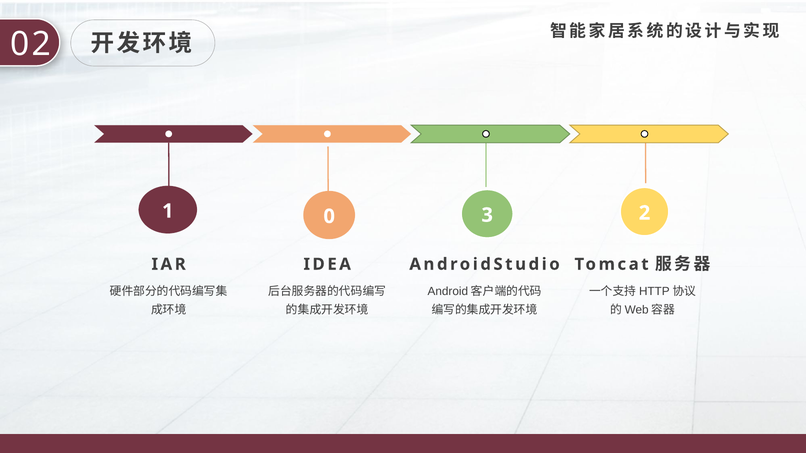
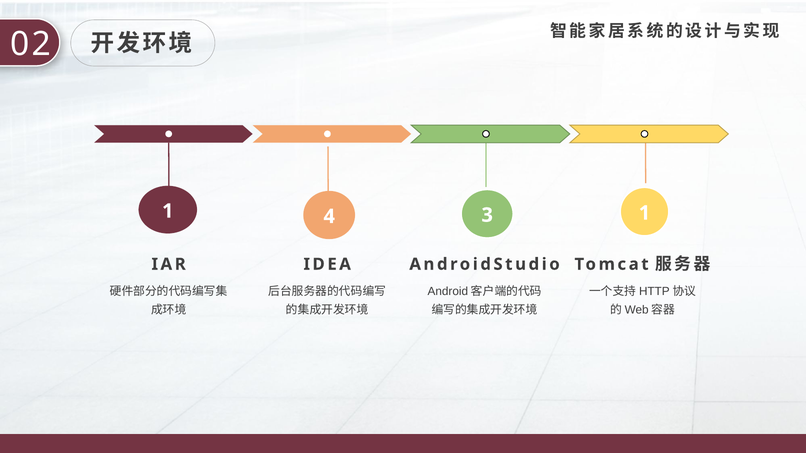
0: 0 -> 4 (329, 217)
3 2: 2 -> 1 (645, 213)
